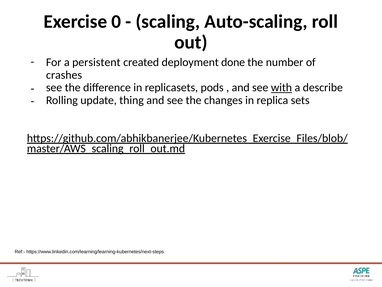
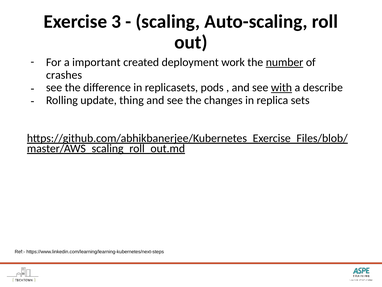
0: 0 -> 3 (116, 22)
persistent: persistent -> important (96, 62)
done: done -> work (233, 62)
number underline: none -> present (285, 62)
